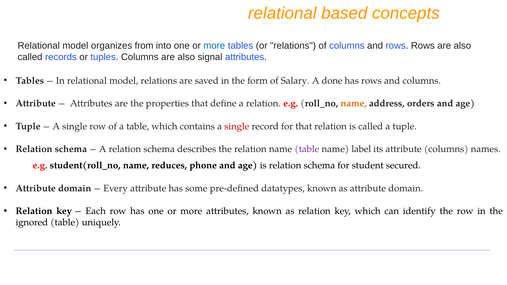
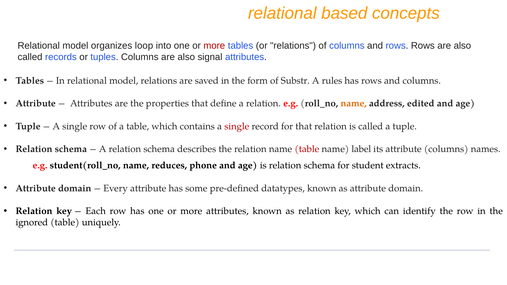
from: from -> loop (144, 46)
more colour: blue -> red (214, 46)
Salary: Salary -> Substr (295, 81)
done: done -> rules (332, 81)
orders: orders -> edited (421, 104)
table colour: purple -> red (307, 149)
secured: secured -> extracts (403, 165)
